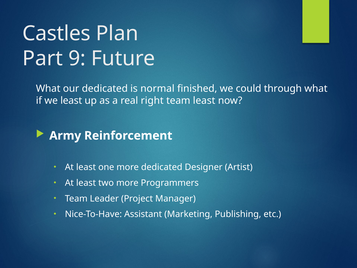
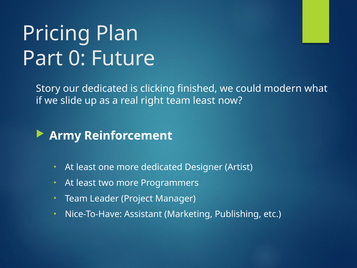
Castles: Castles -> Pricing (56, 33)
9: 9 -> 0 (77, 58)
What: What -> Story (48, 89)
normal: normal -> clicking (158, 89)
through: through -> modern (283, 89)
we least: least -> slide (71, 100)
